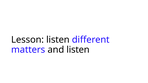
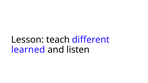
Lesson listen: listen -> teach (58, 40)
matters: matters -> learned (28, 50)
